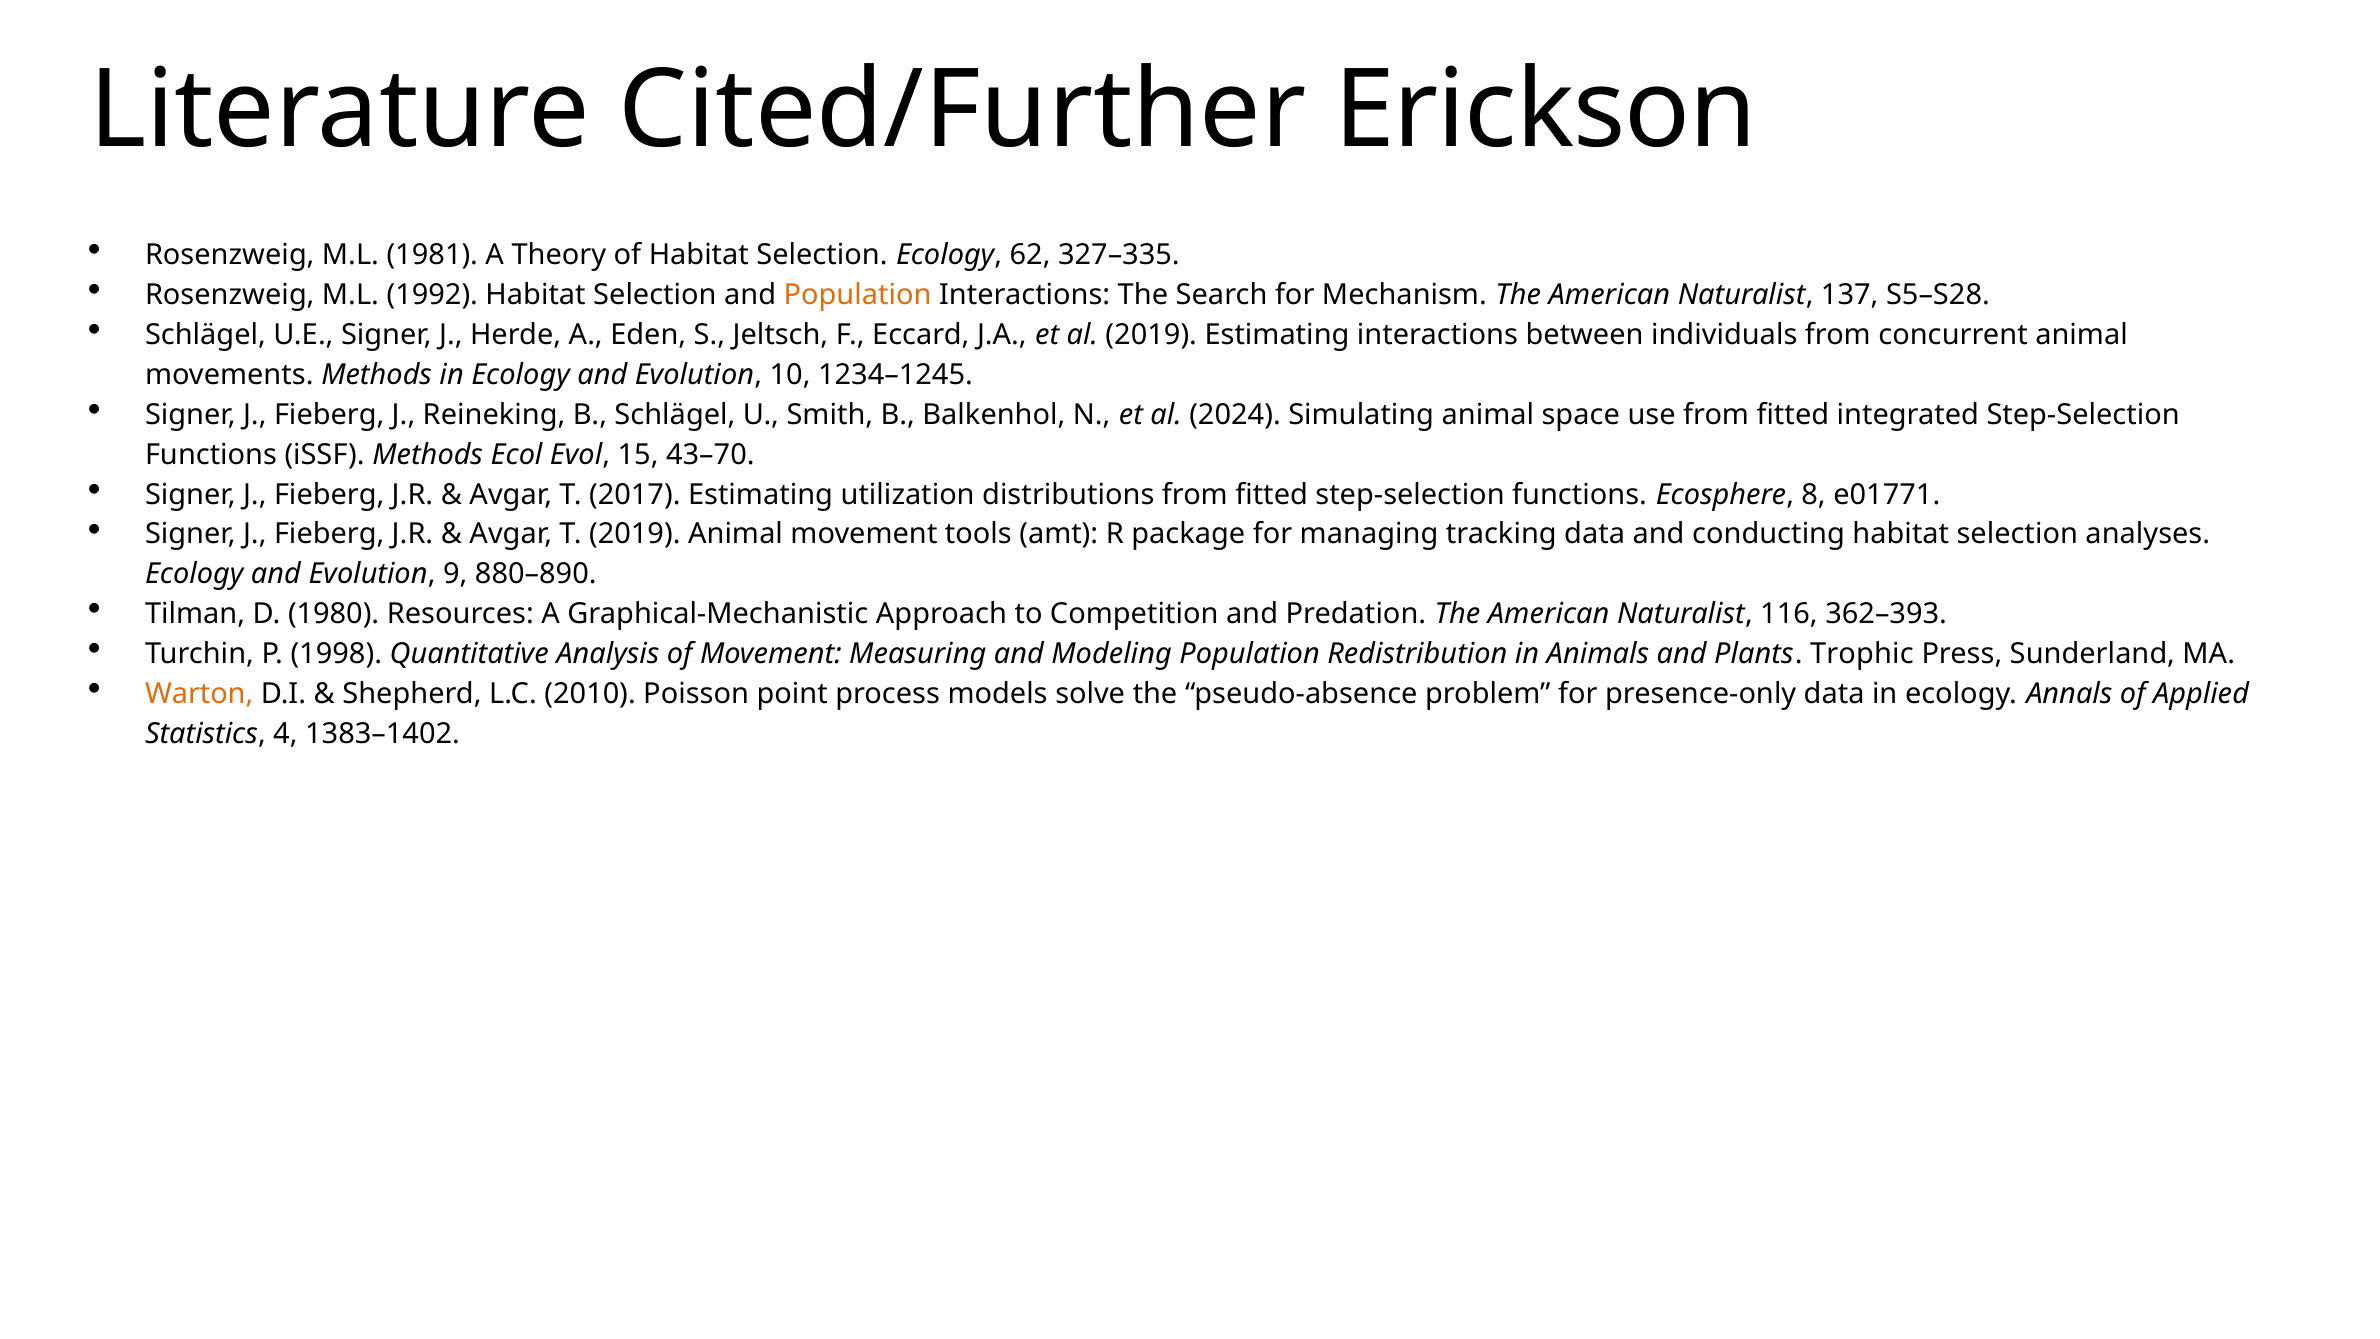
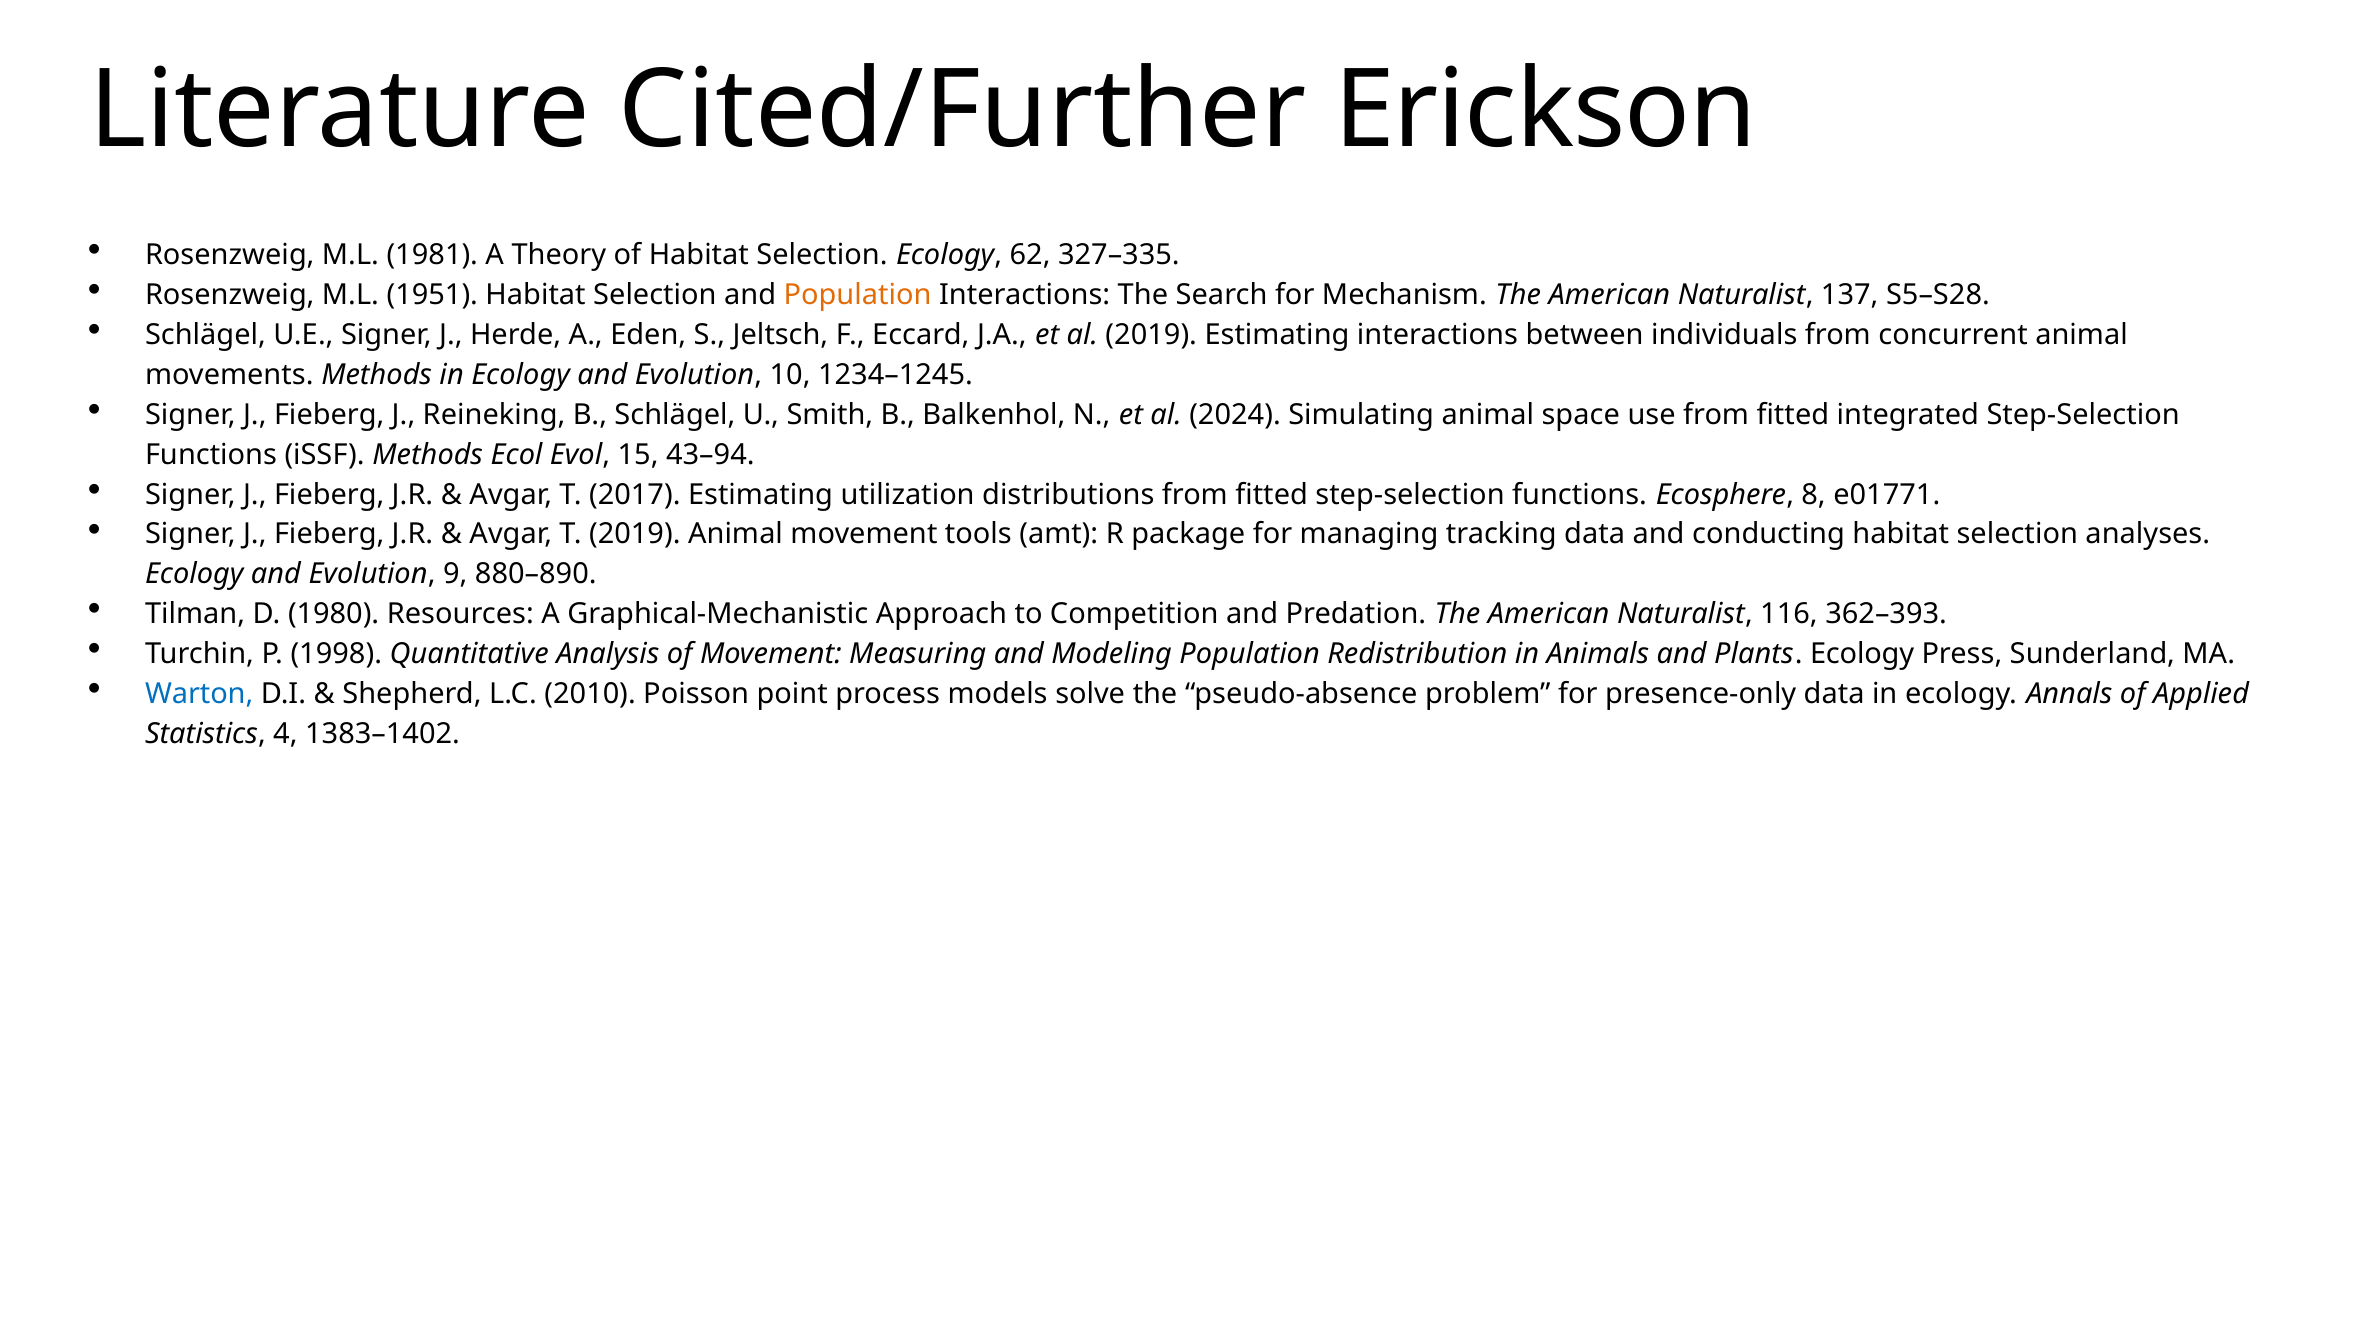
1992: 1992 -> 1951 (432, 295)
43–70: 43–70 -> 43–94 (710, 455)
Plants Trophic: Trophic -> Ecology (1862, 654)
Warton colour: orange -> blue (199, 694)
